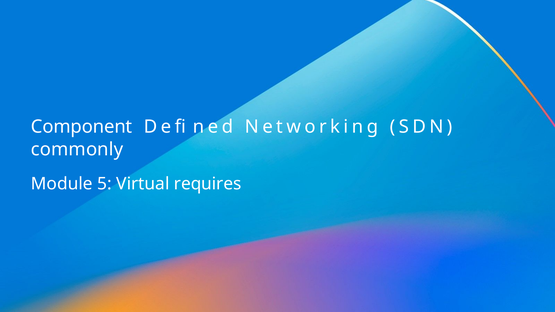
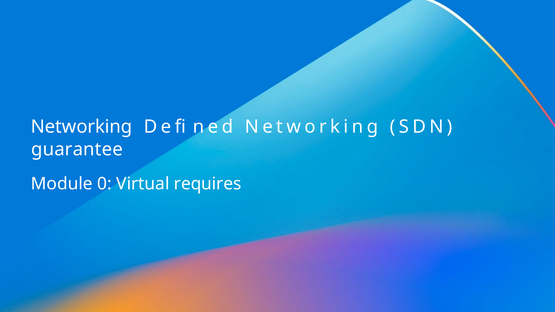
Component: Component -> Networking (82, 127)
commonly: commonly -> guarantee (77, 150)
5: 5 -> 0 (104, 184)
